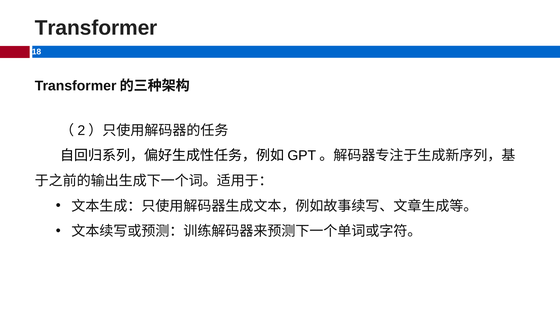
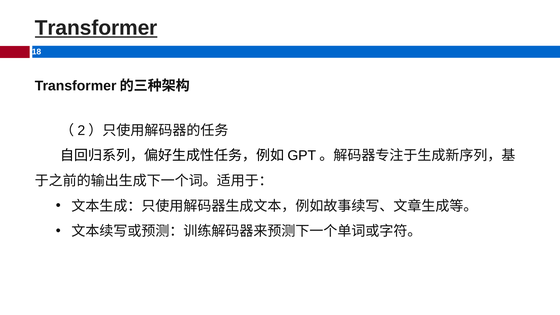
Transformer underline: none -> present (96, 28)
